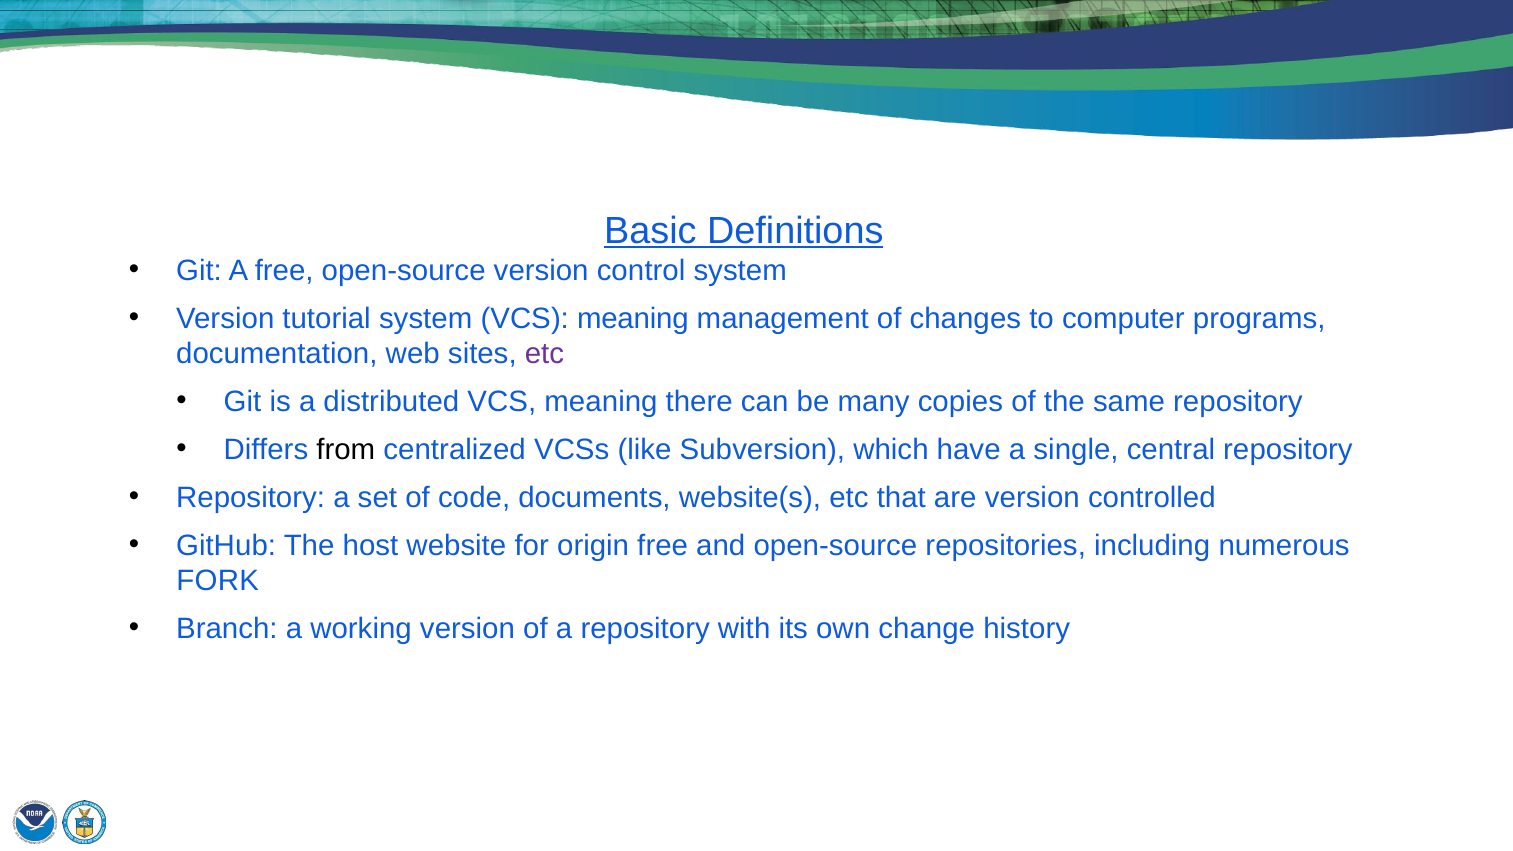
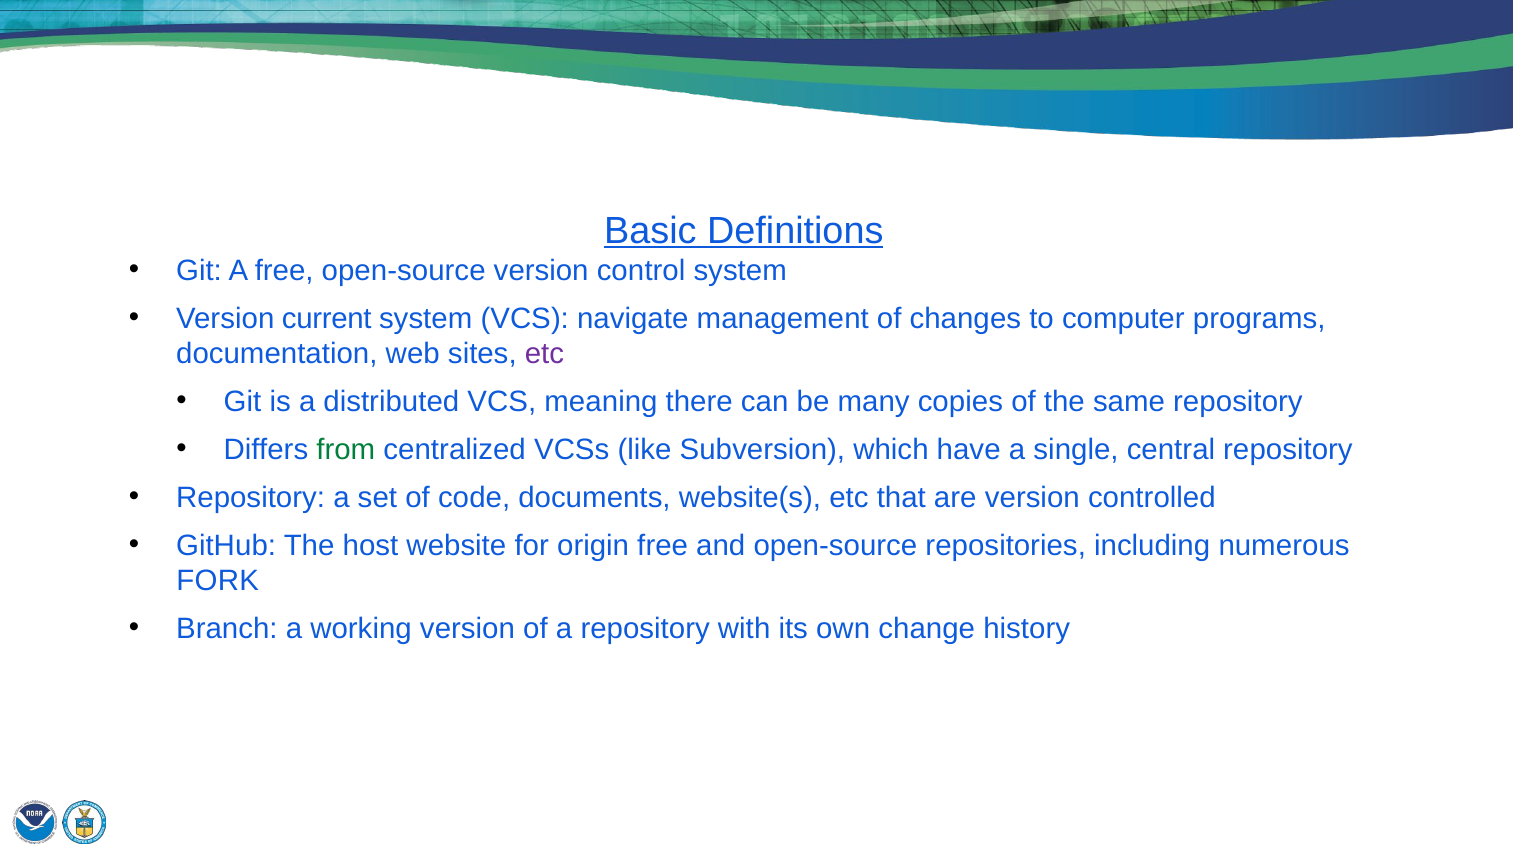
tutorial: tutorial -> current (327, 318)
system VCS meaning: meaning -> navigate (633, 318)
from colour: black -> green (346, 450)
